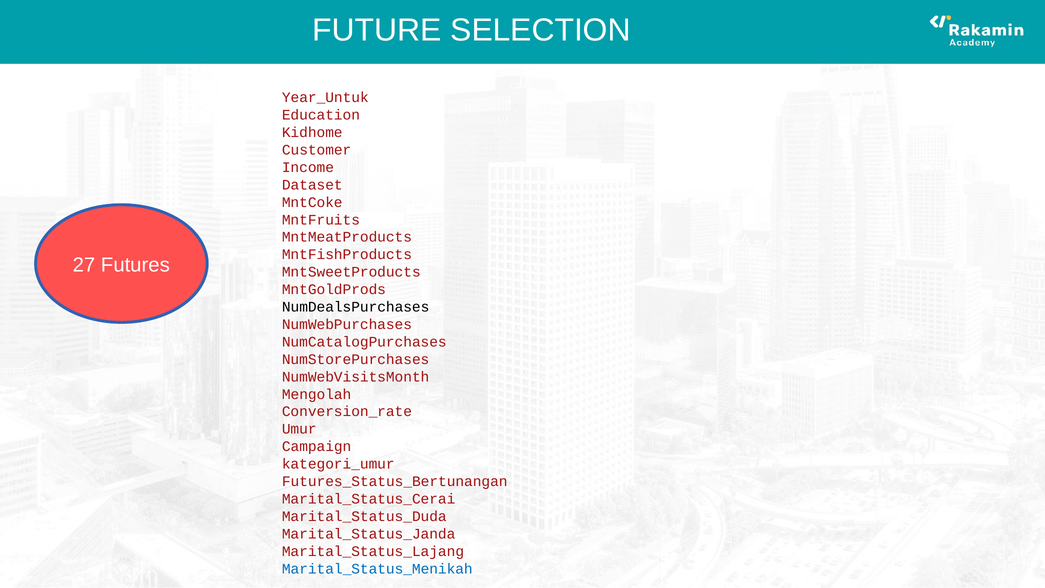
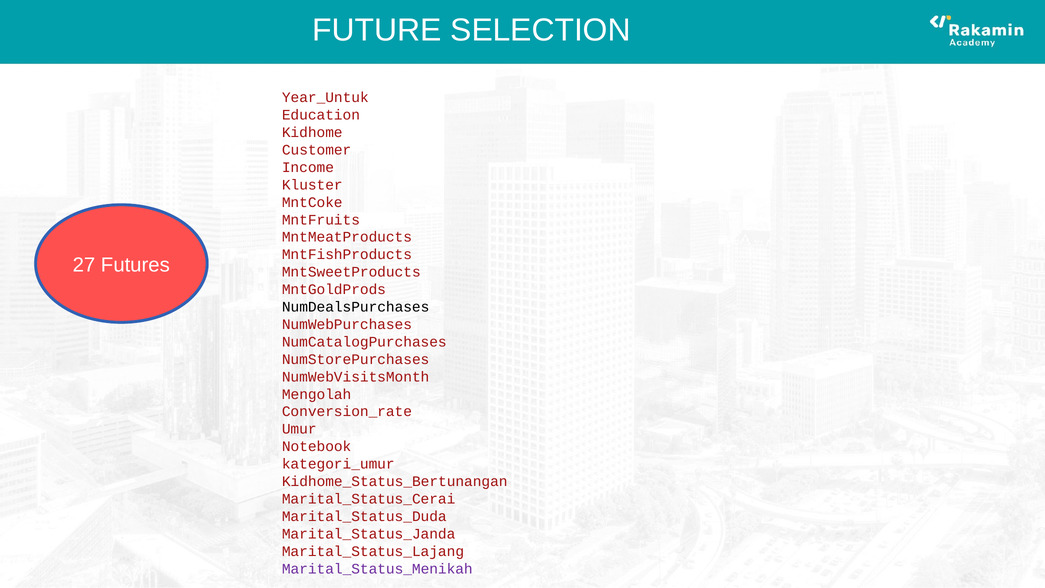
Dataset: Dataset -> Kluster (312, 185)
Campaign: Campaign -> Notebook (317, 446)
Futures_Status_Bertunangan: Futures_Status_Bertunangan -> Kidhome_Status_Bertunangan (395, 481)
Marital_Status_Menikah colour: blue -> purple (377, 569)
